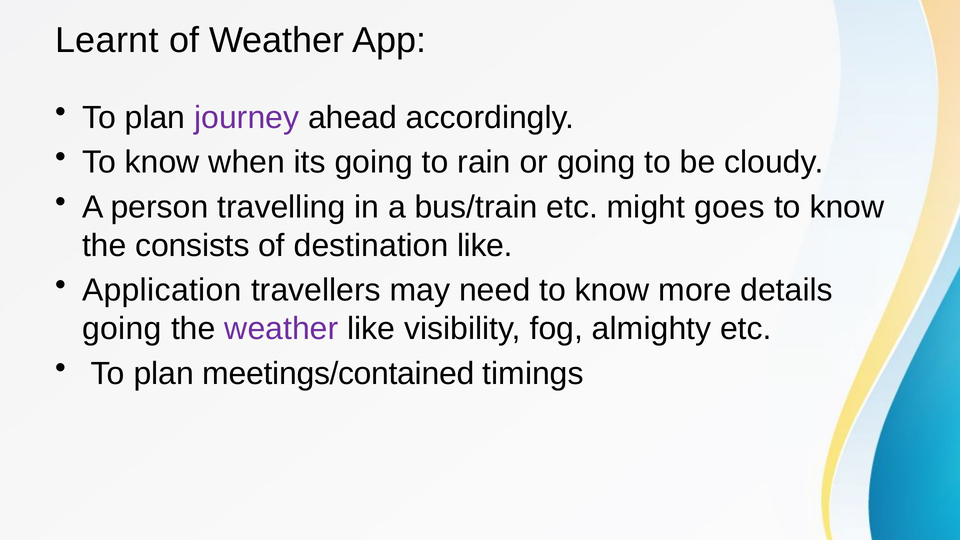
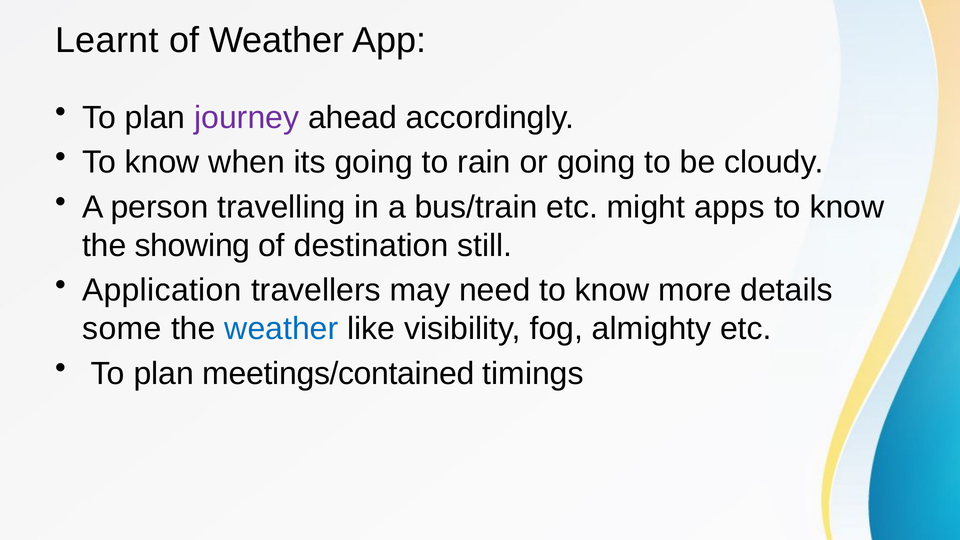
goes: goes -> apps (729, 207)
consists: consists -> showing (193, 246)
destination like: like -> still (485, 246)
going: going -> some (122, 329)
weather colour: purple -> blue (281, 329)
